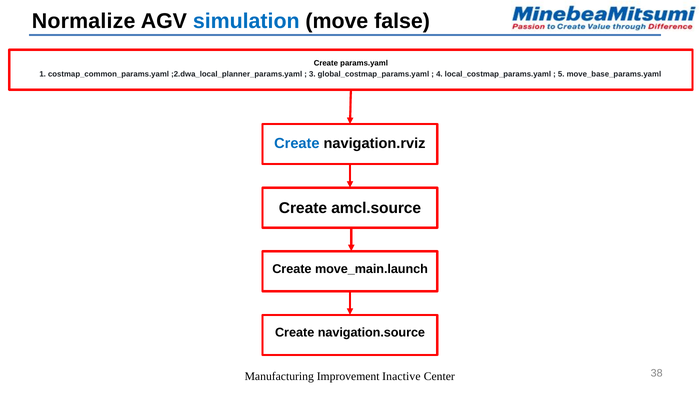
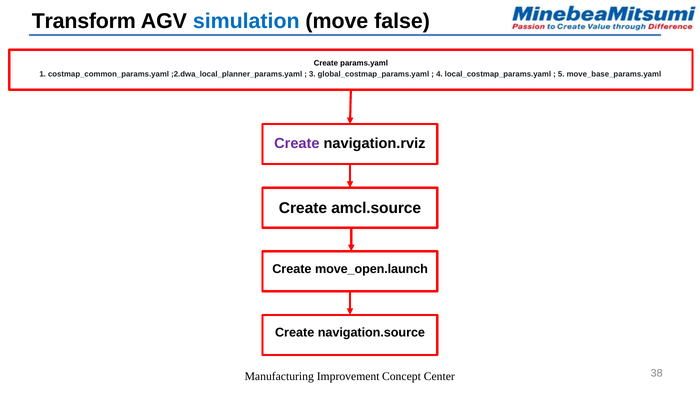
Normalize: Normalize -> Transform (84, 21)
Create colour: blue -> purple (297, 143)
move_main.launch: move_main.launch -> move_open.launch (371, 269)
Inactive: Inactive -> Concept (401, 376)
